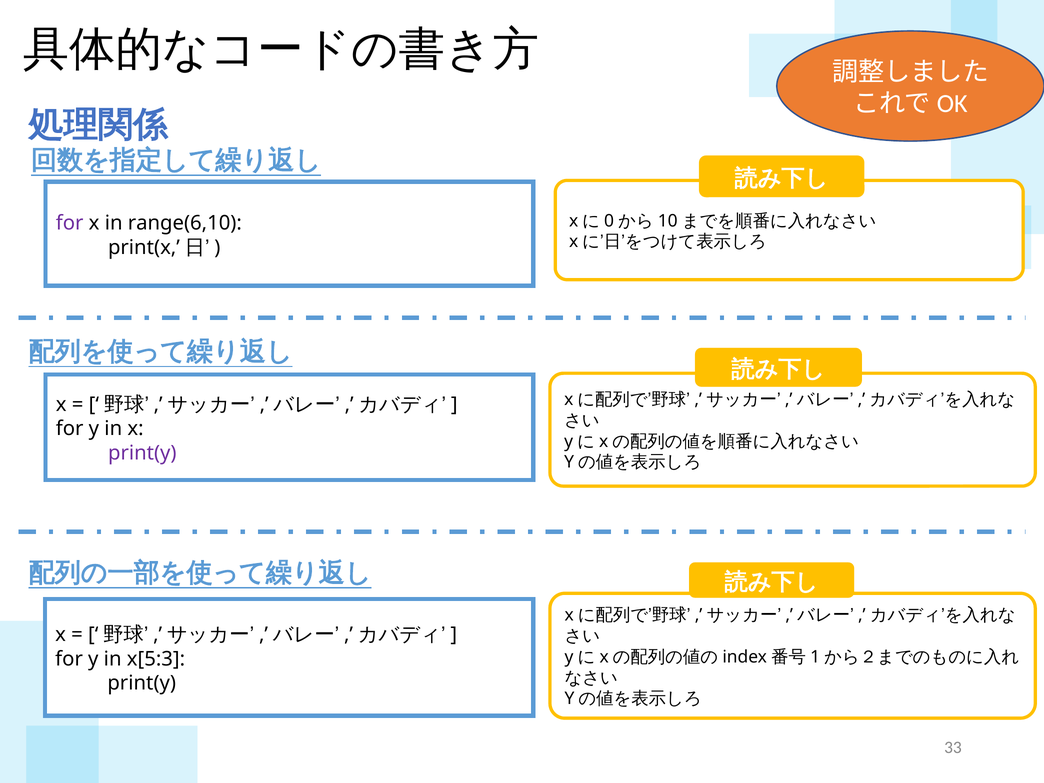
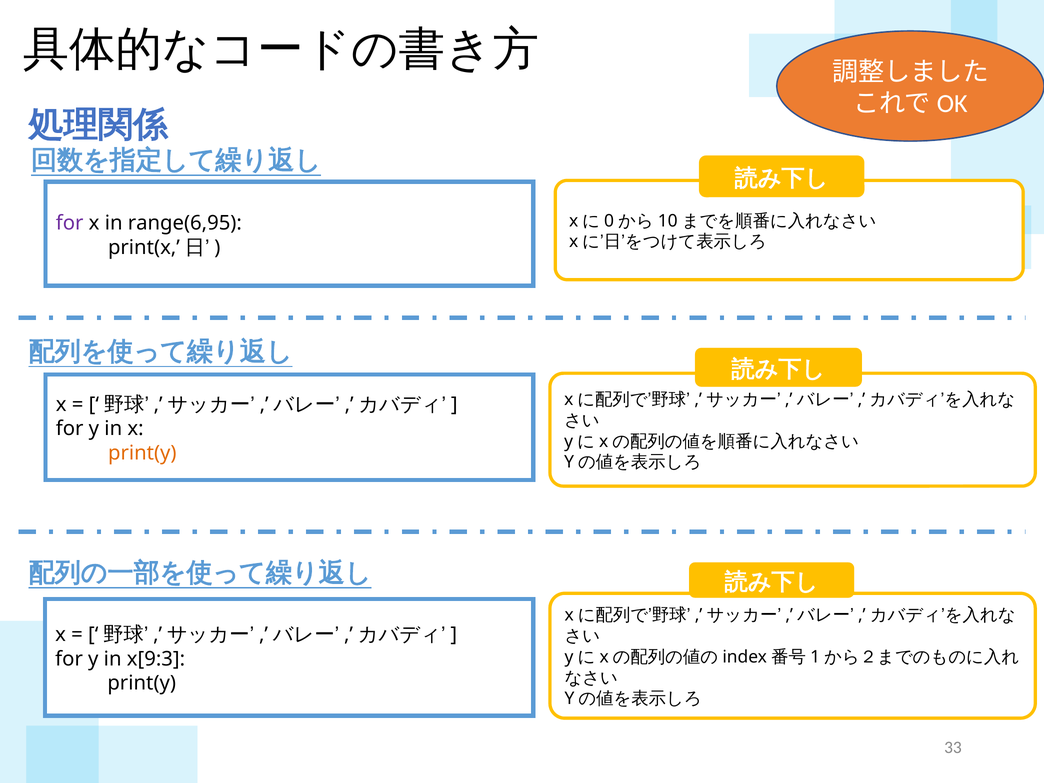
range(6,10: range(6,10 -> range(6,95 (185, 223)
print(y colour: purple -> orange (142, 453)
x[5:3: x[5:3 -> x[9:3 (156, 659)
